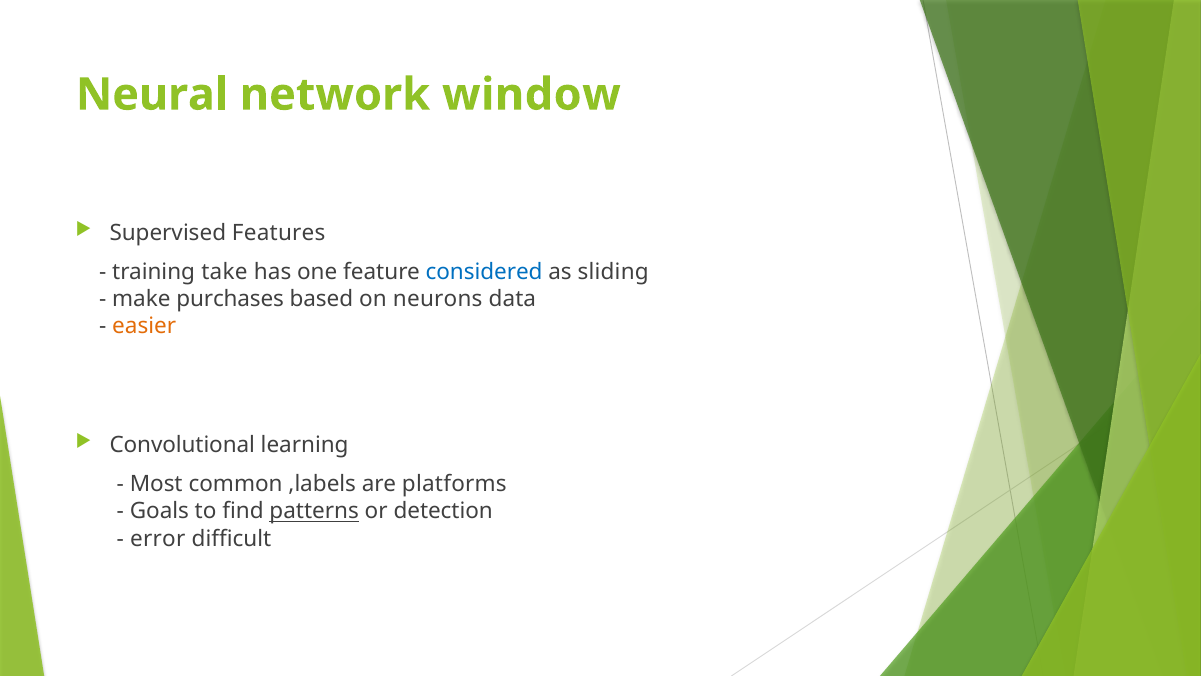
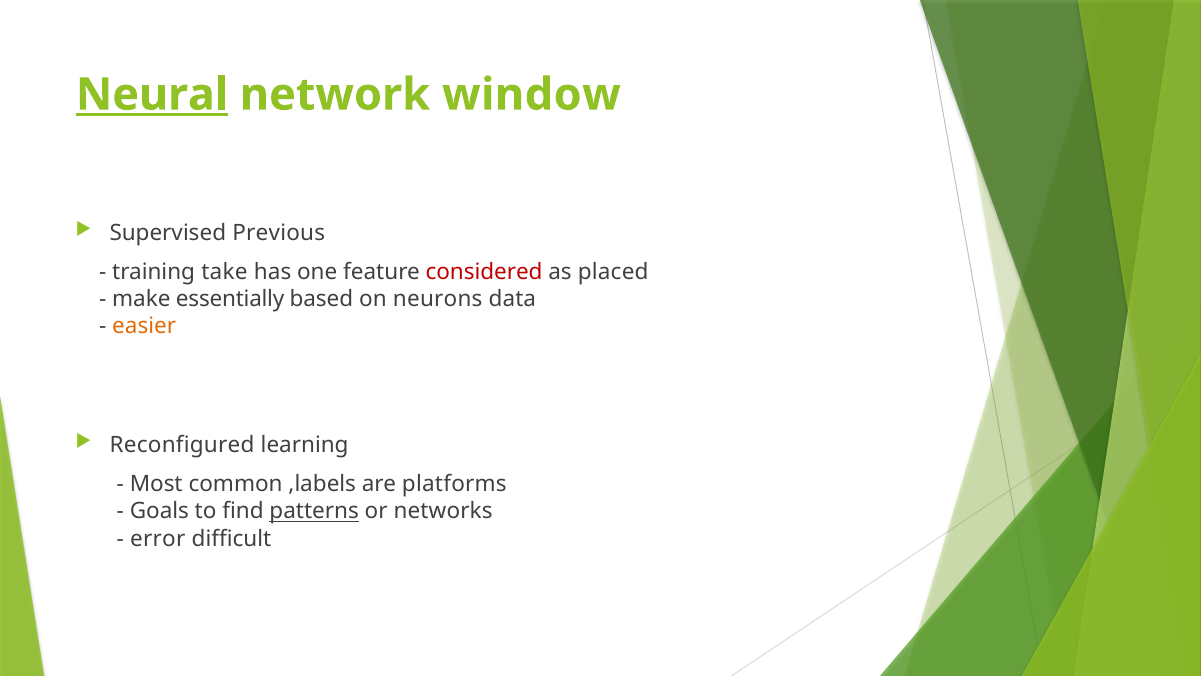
Neural underline: none -> present (152, 95)
Features: Features -> Previous (279, 232)
considered colour: blue -> red (484, 272)
sliding: sliding -> placed (613, 272)
purchases: purchases -> essentially (230, 299)
Convolutional: Convolutional -> Reconfigured (182, 445)
detection: detection -> networks (443, 511)
